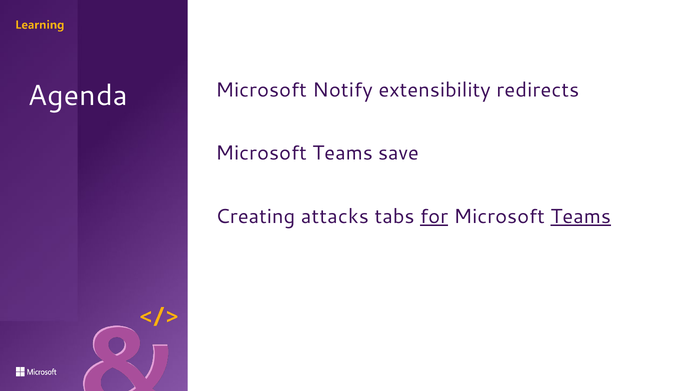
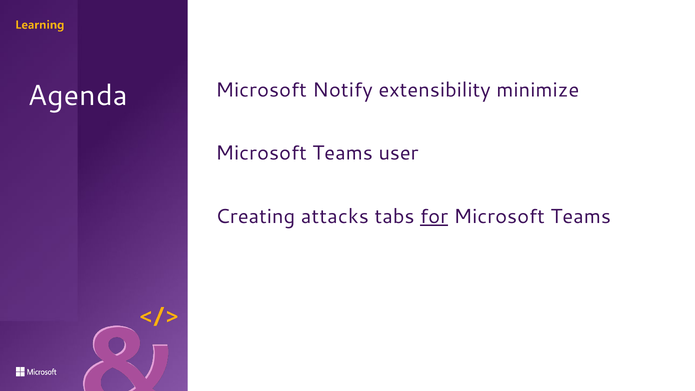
redirects: redirects -> minimize (538, 90)
save: save -> user (398, 153)
Teams underline: present -> none (581, 216)
